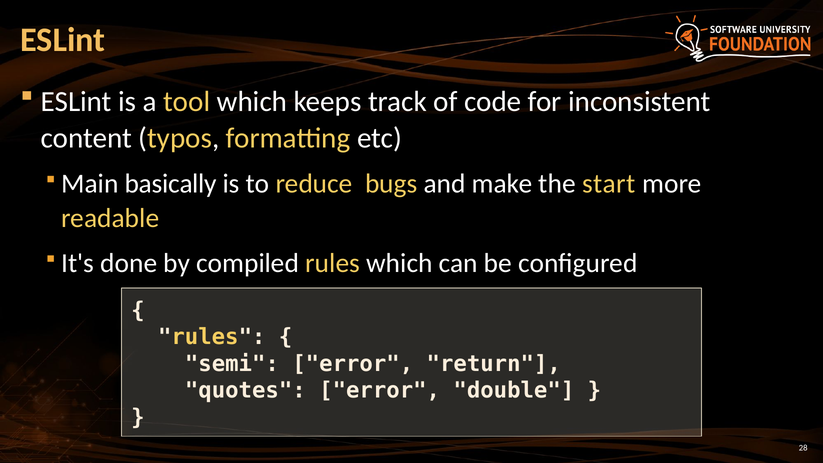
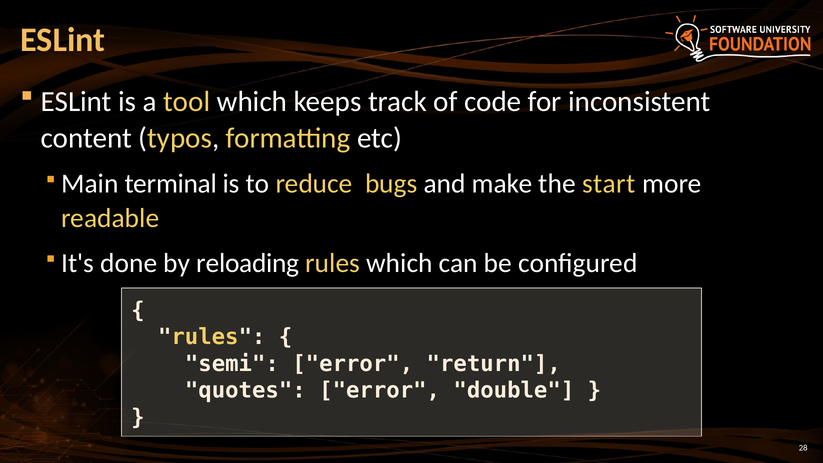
basically: basically -> terminal (171, 184)
compiled: compiled -> reloading (248, 263)
